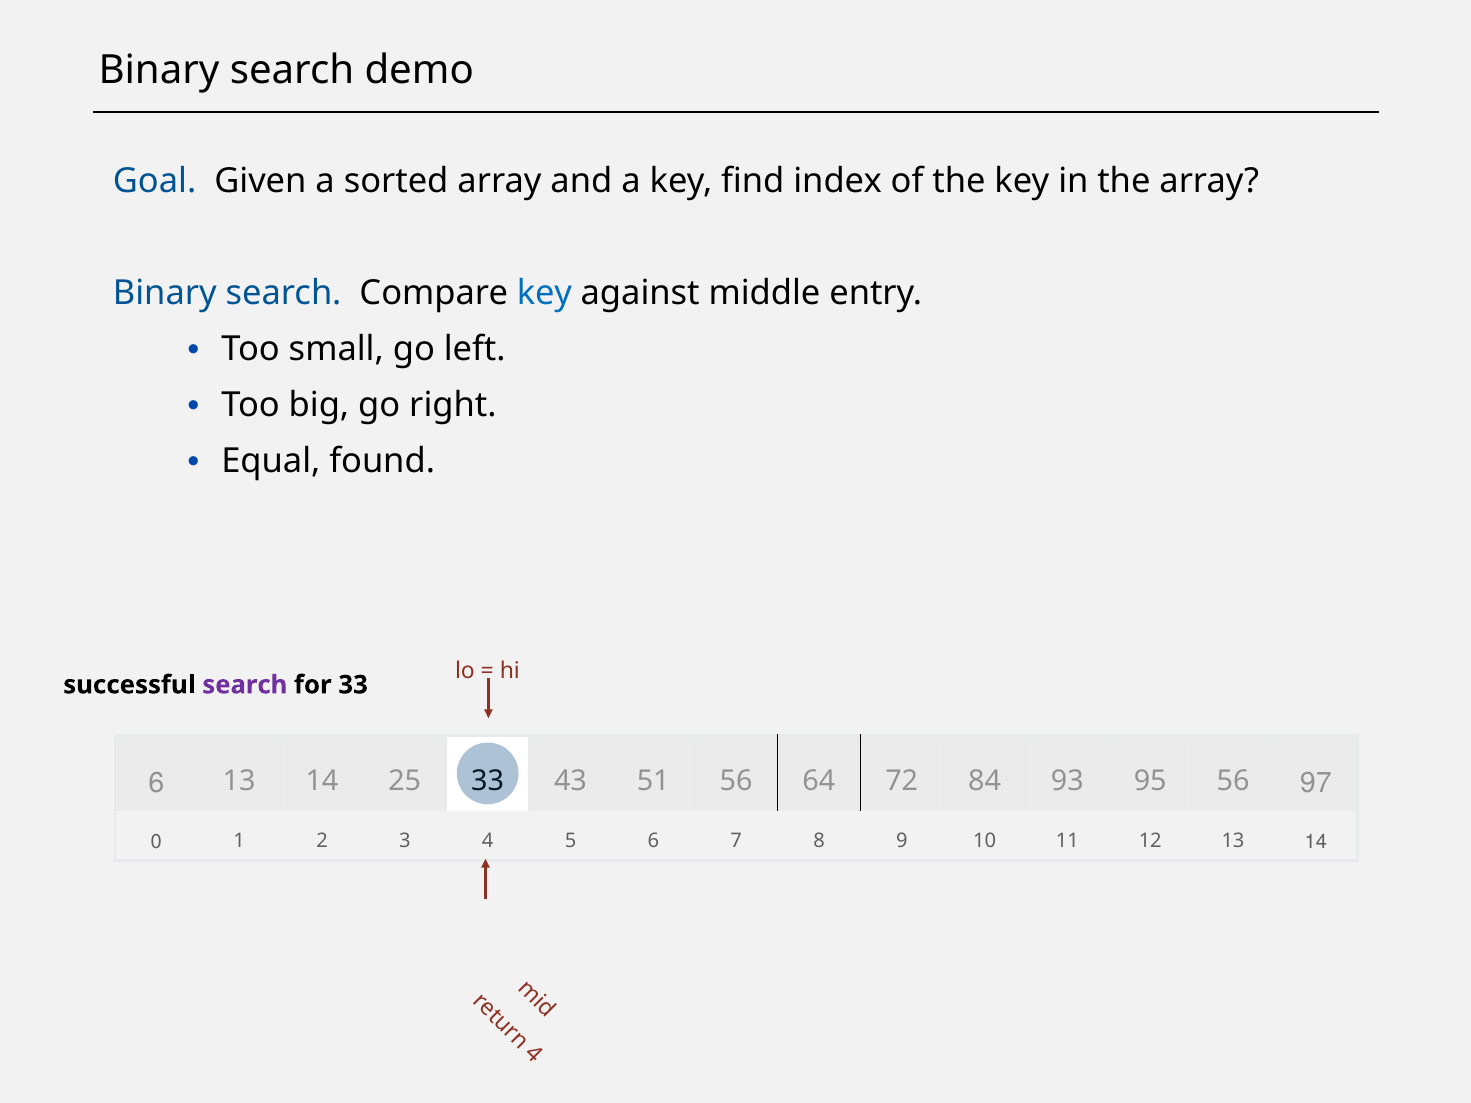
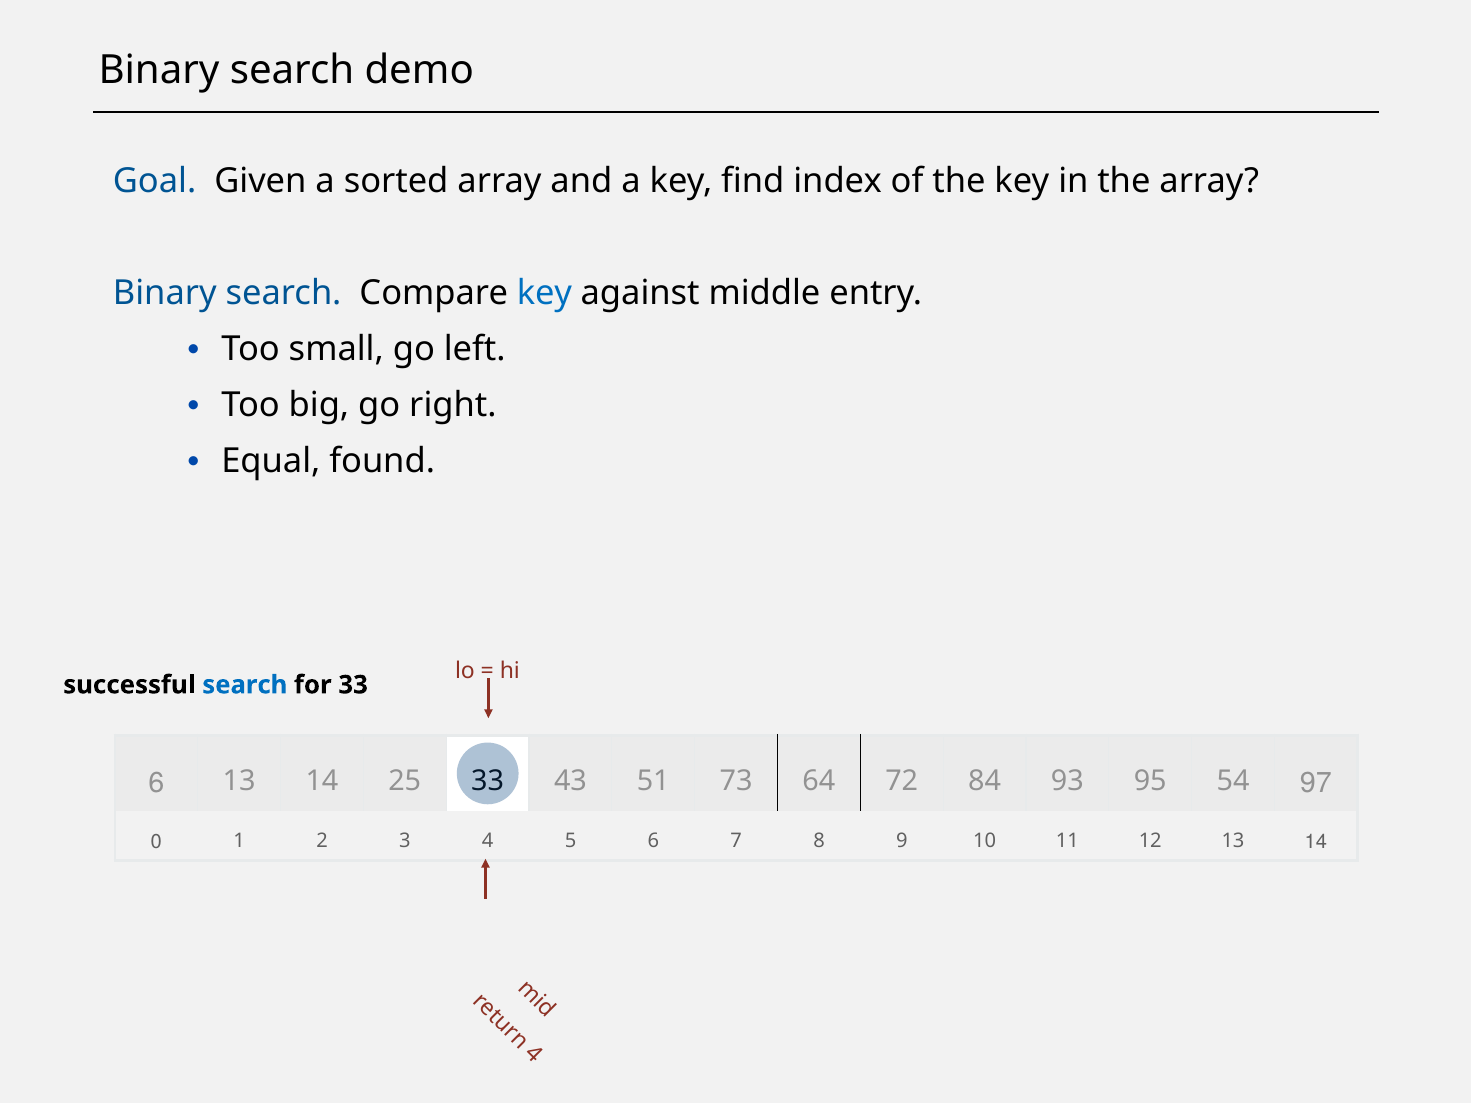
search colour: purple -> blue (245, 685)
51 56: 56 -> 73 (736, 781)
95 56: 56 -> 54 (1233, 781)
